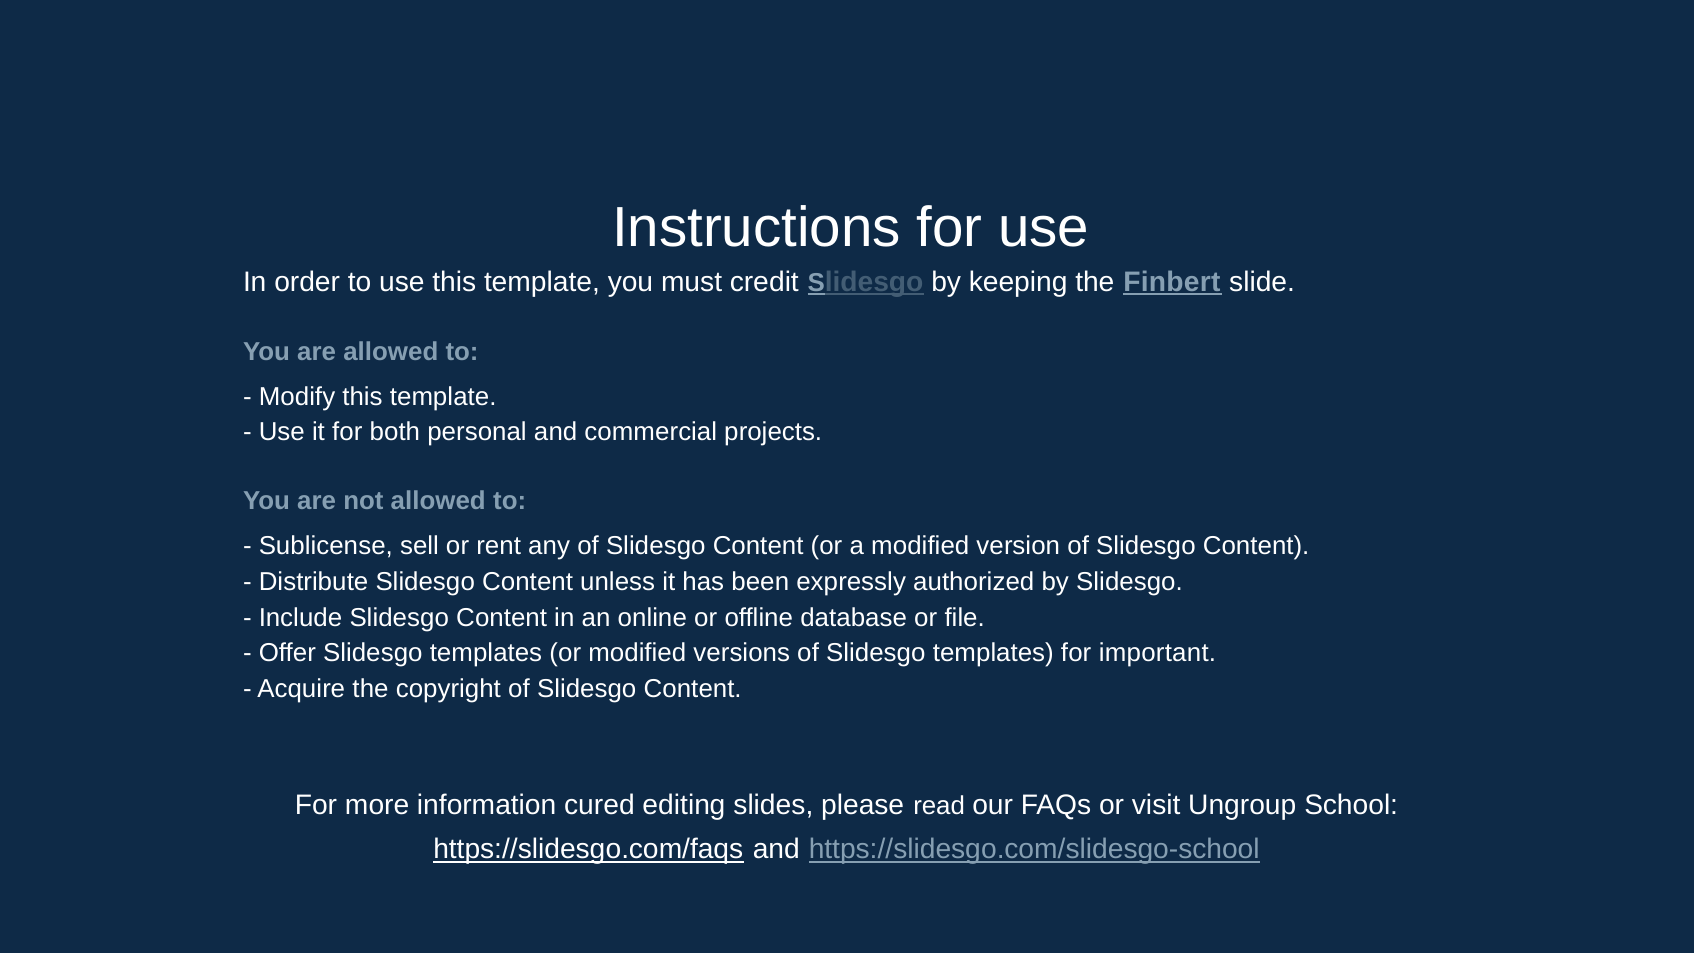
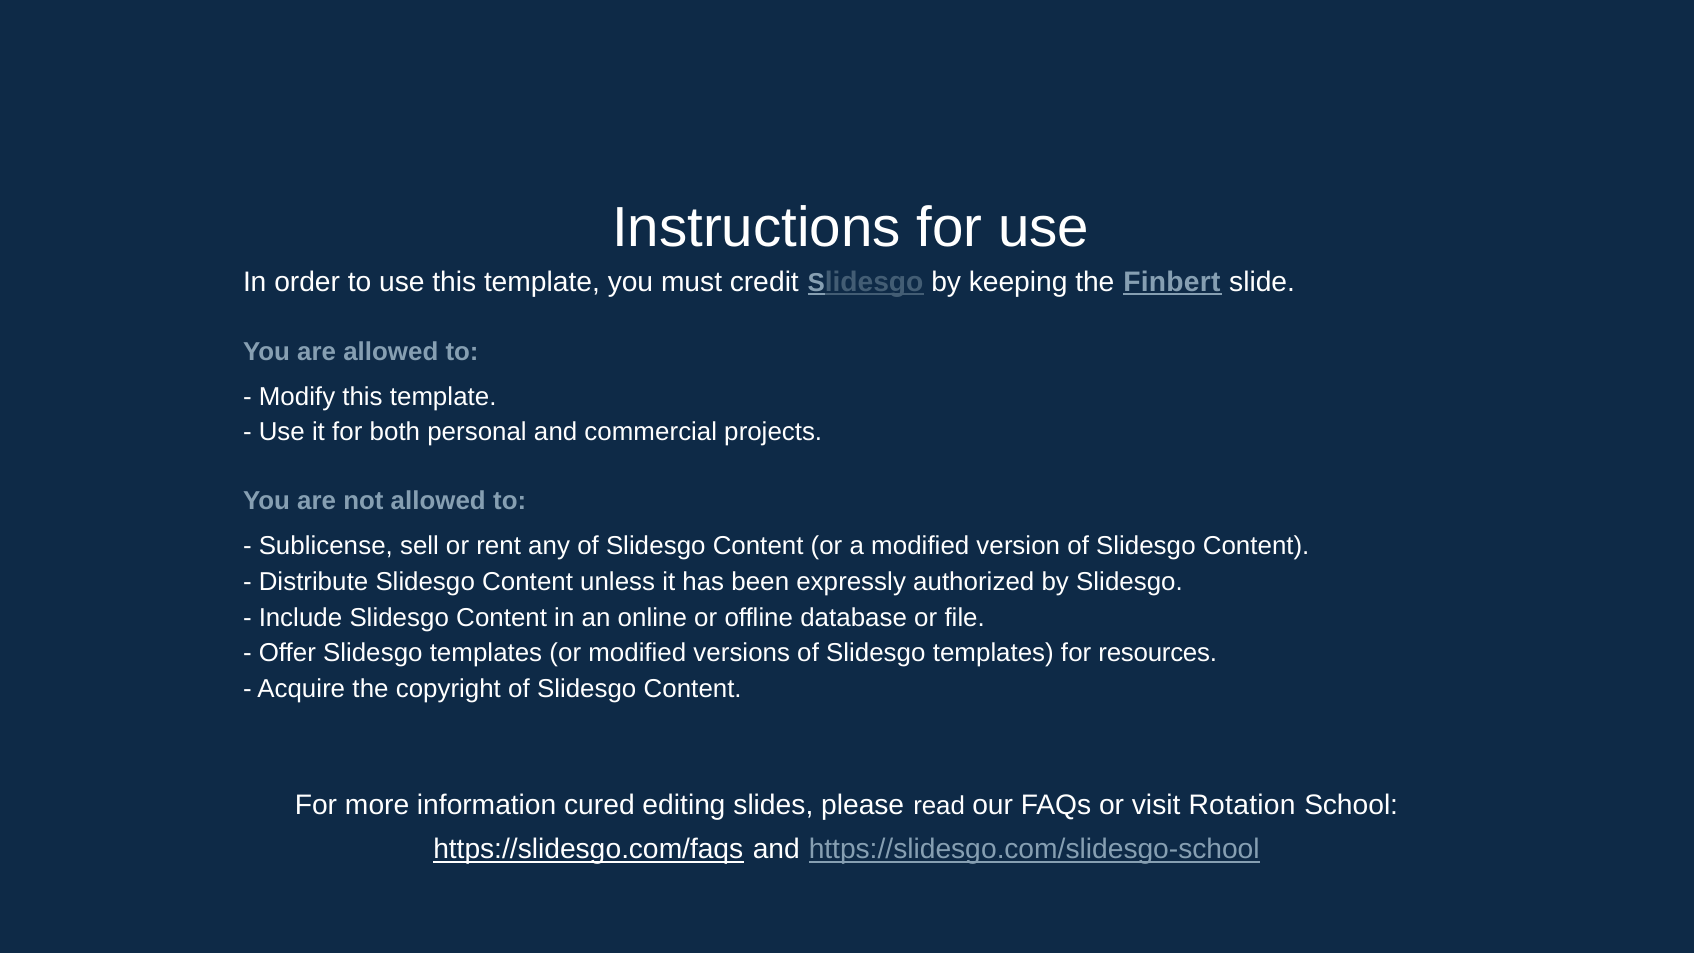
important: important -> resources (1158, 653)
Ungroup: Ungroup -> Rotation (1242, 805)
